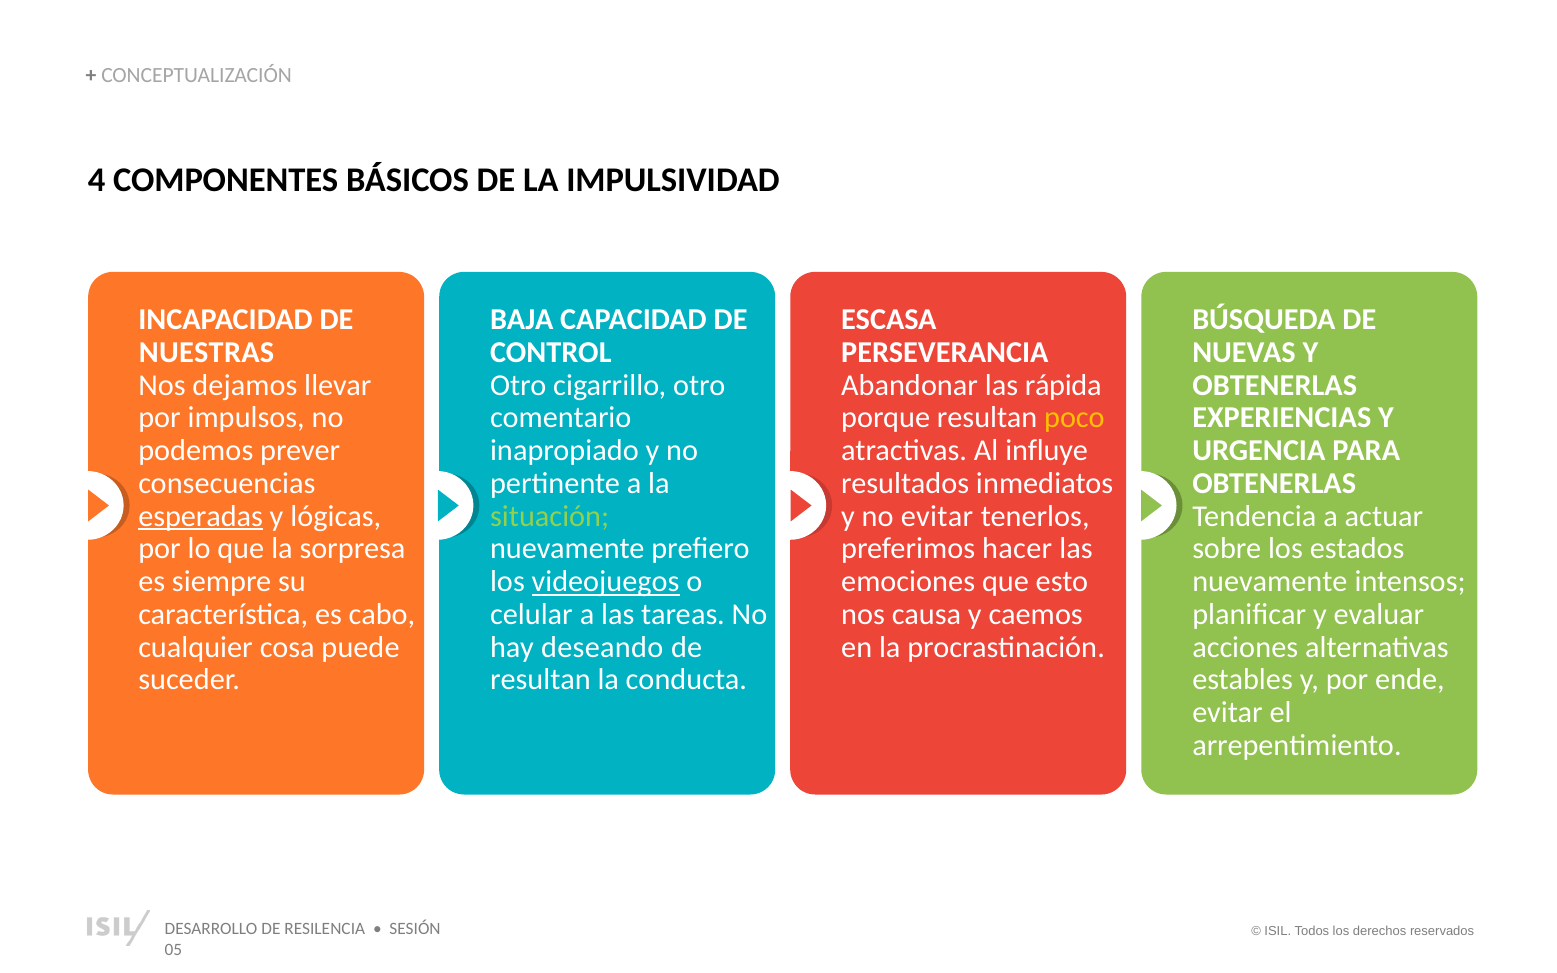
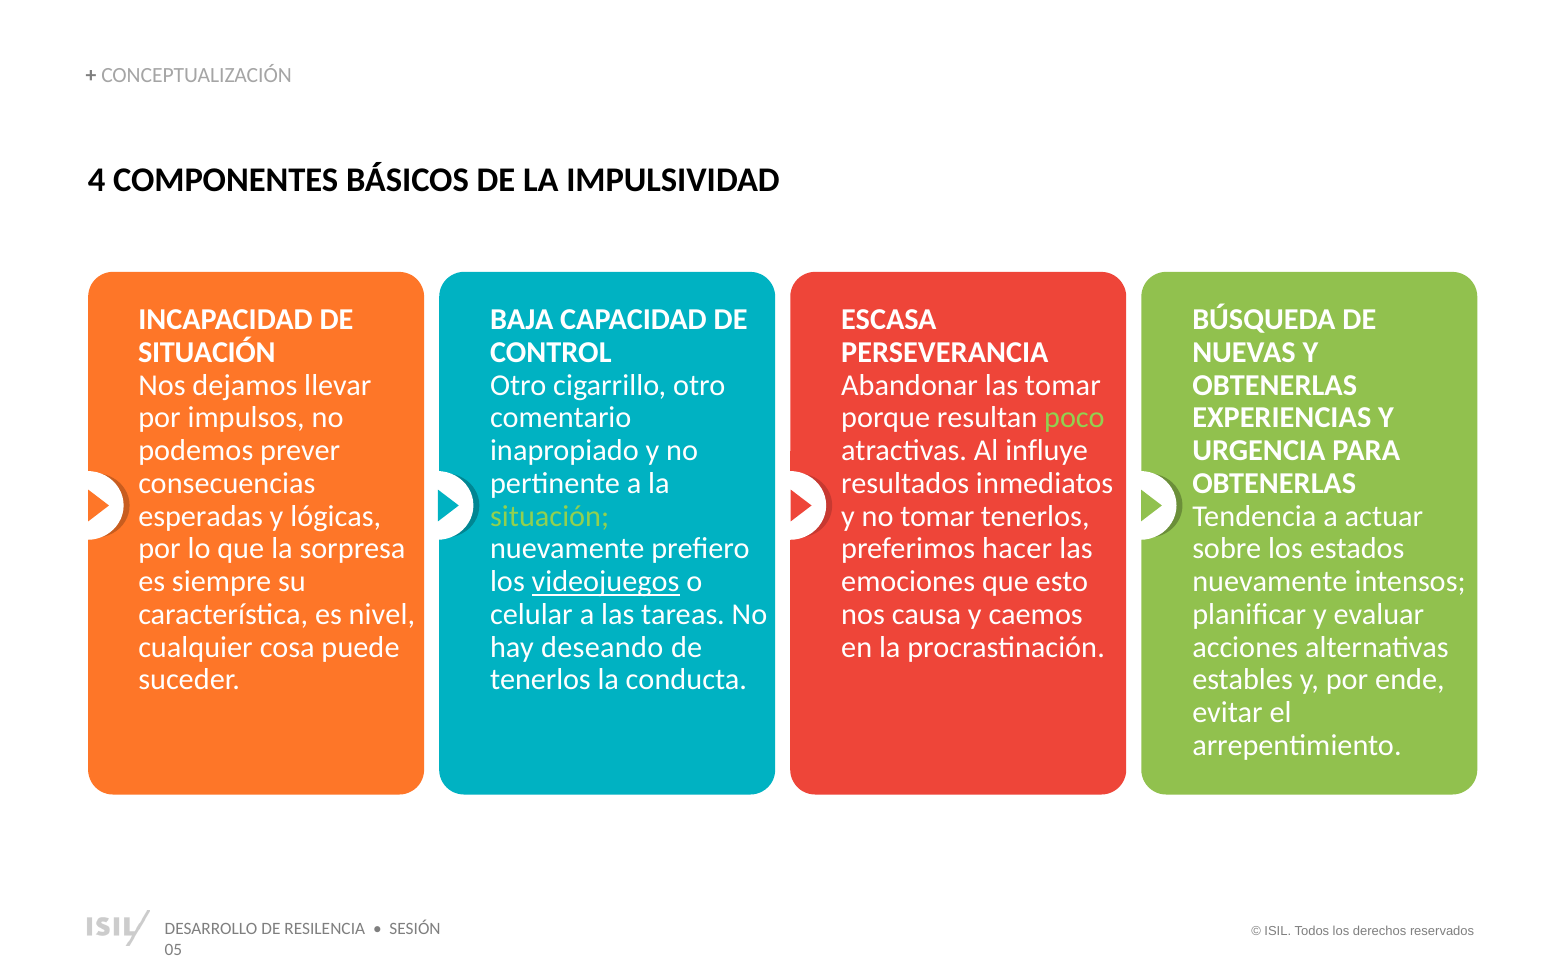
NUESTRAS: NUESTRAS -> SITUACIÓN (207, 353)
las rápida: rápida -> tomar (1063, 385)
poco colour: yellow -> light green (1074, 418)
esperadas underline: present -> none (201, 516)
no evitar: evitar -> tomar (937, 516)
cabo: cabo -> nivel (382, 614)
resultan: resultan -> tenerlos (540, 680)
